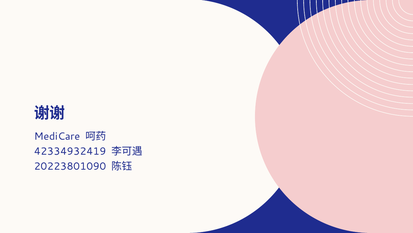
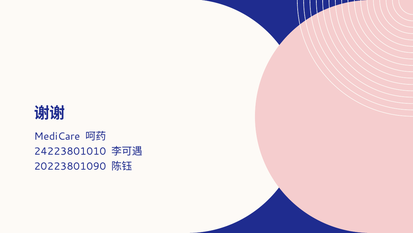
42334932419: 42334932419 -> 24223801010 (70, 151)
